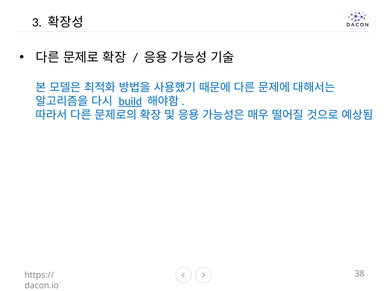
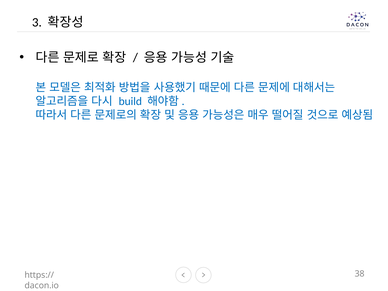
build underline: present -> none (130, 101)
